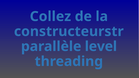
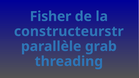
Collez: Collez -> Fisher (51, 16)
level: level -> grab (101, 47)
